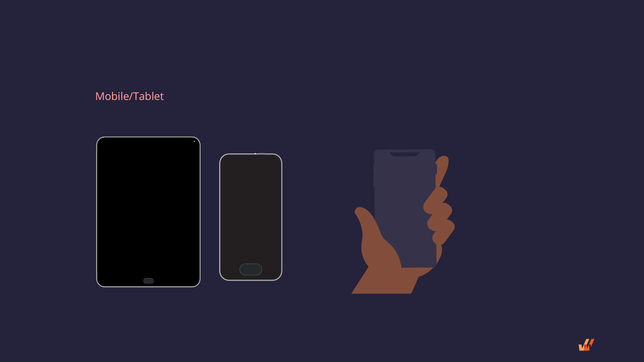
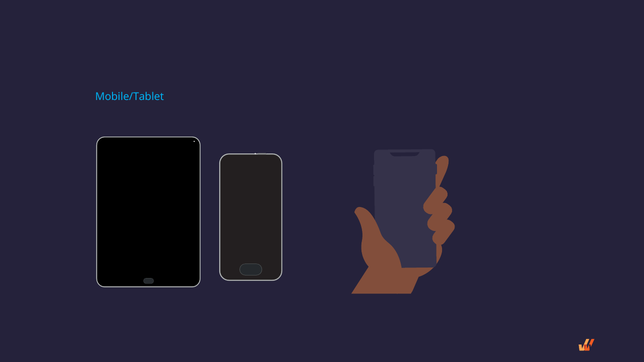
Mobile/Tablet colour: pink -> light blue (130, 97)
